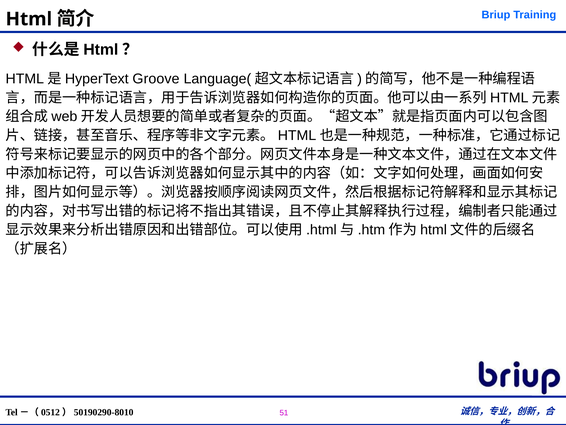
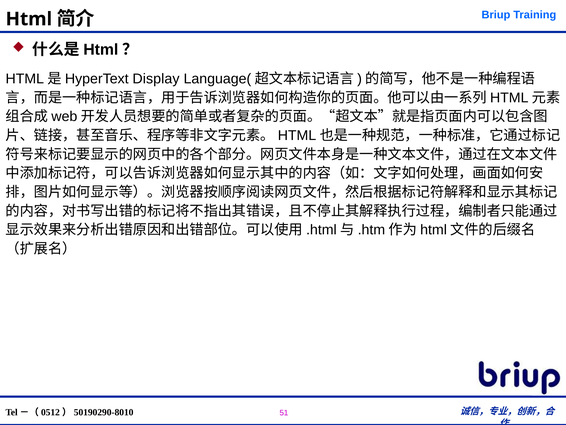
Groove: Groove -> Display (156, 79)
